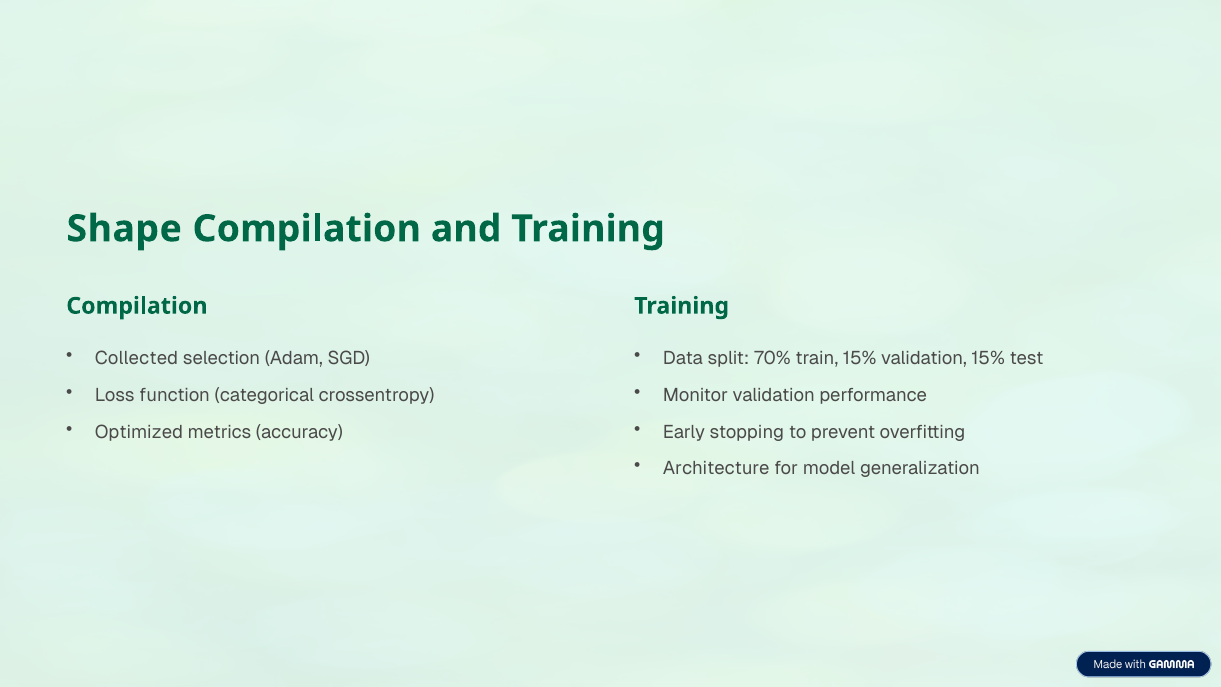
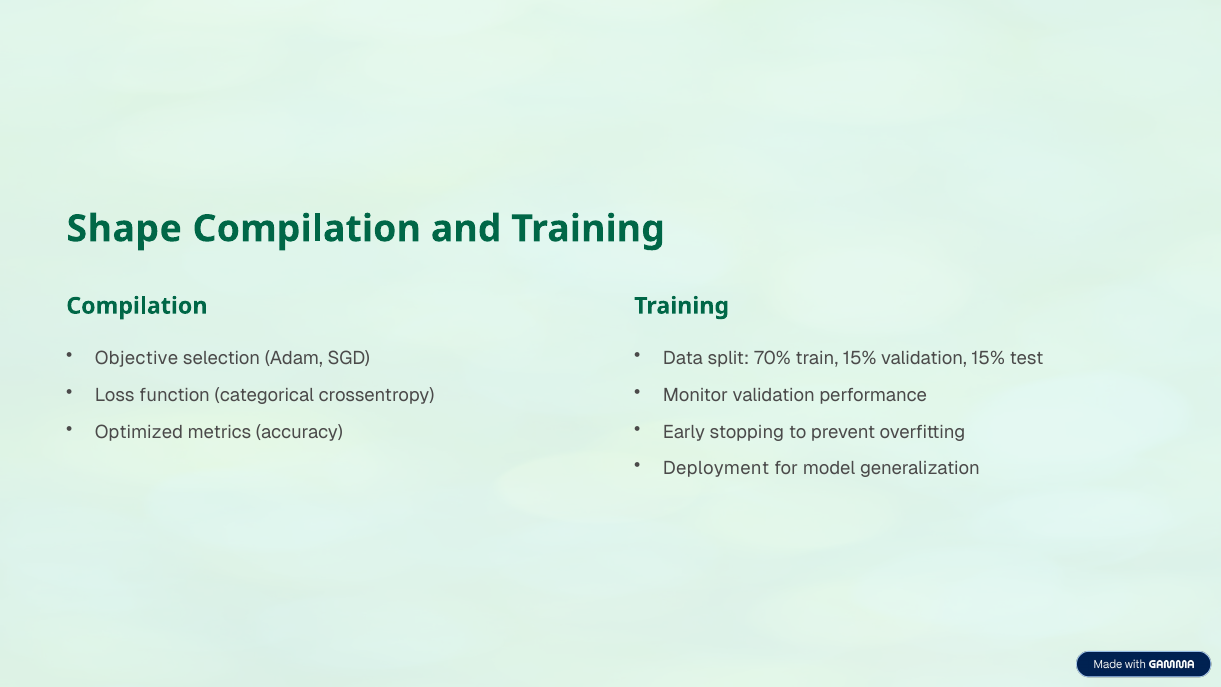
Collected: Collected -> Objective (137, 358)
Architecture: Architecture -> Deployment (716, 469)
